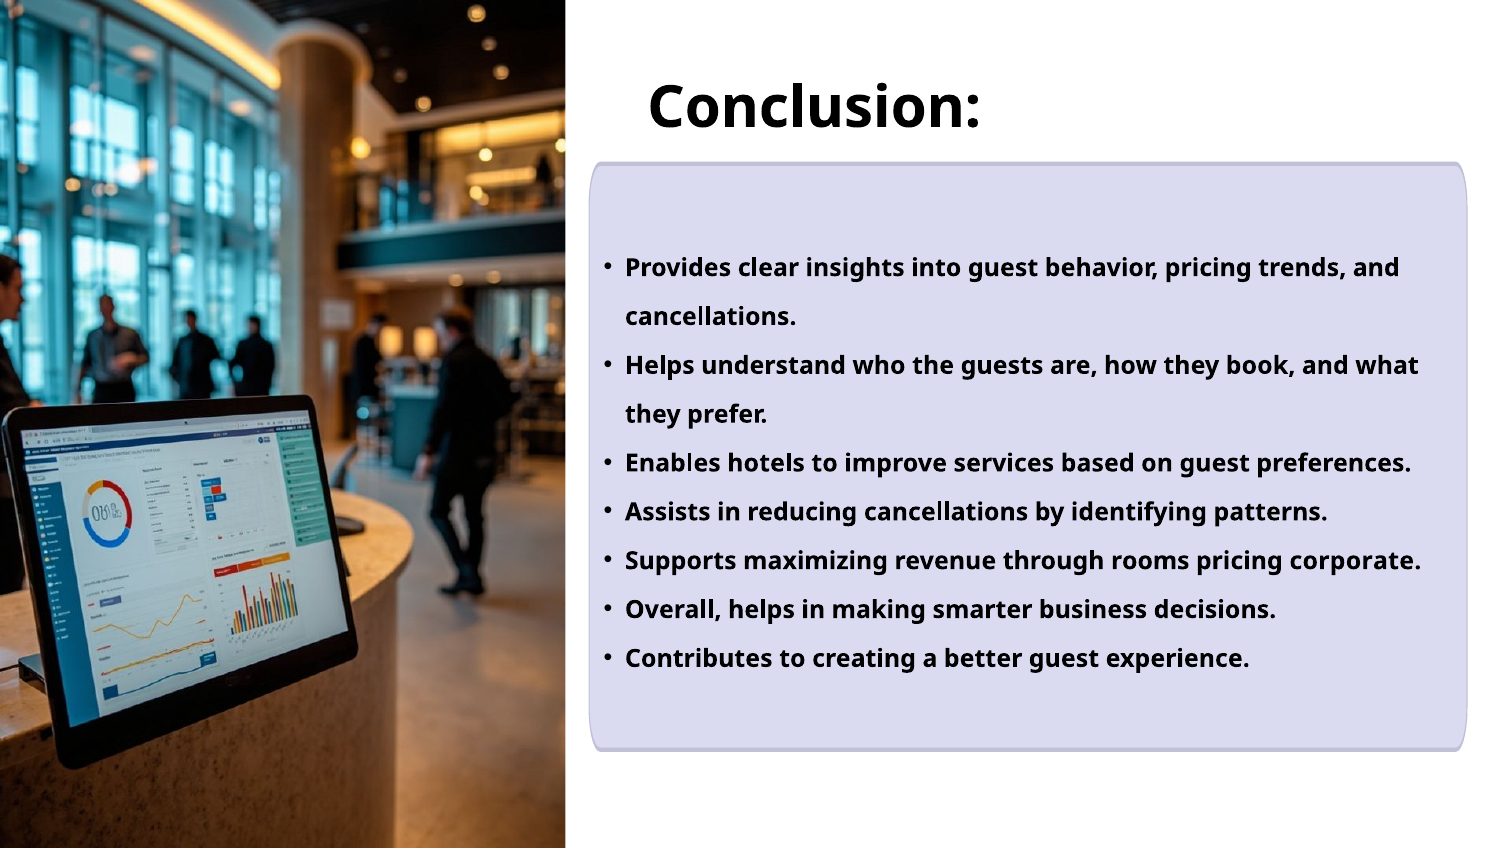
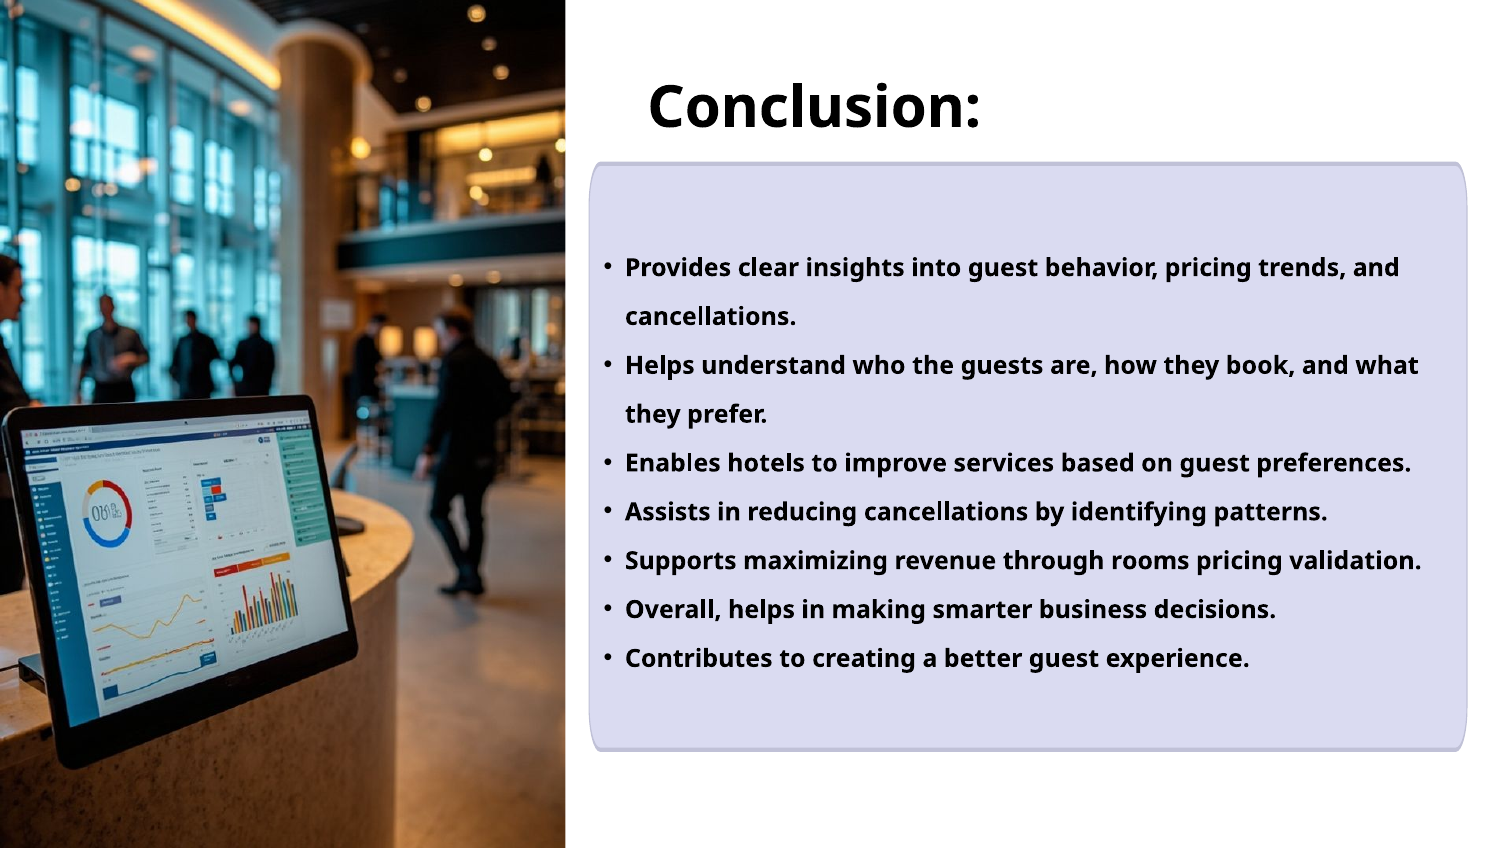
corporate: corporate -> validation (1355, 561)
